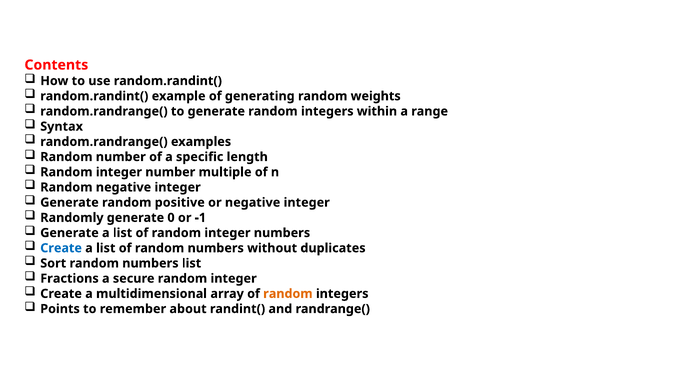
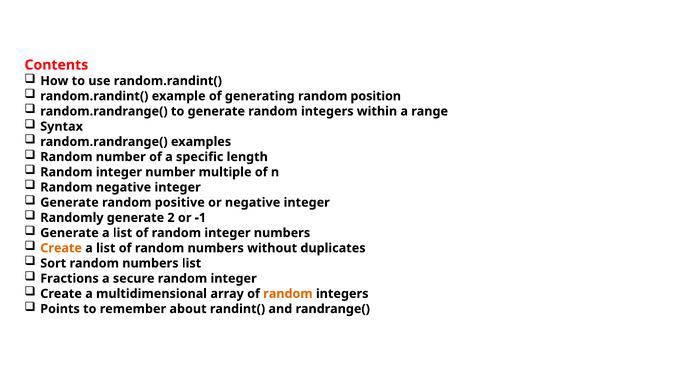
weights: weights -> position (376, 96)
0: 0 -> 2 (171, 218)
Create colour: blue -> orange (61, 248)
